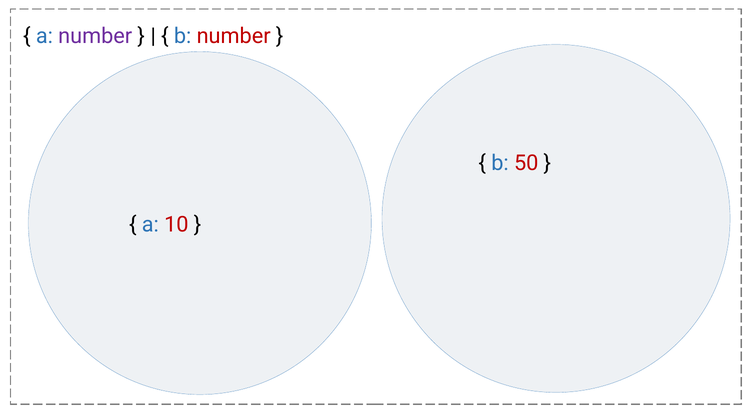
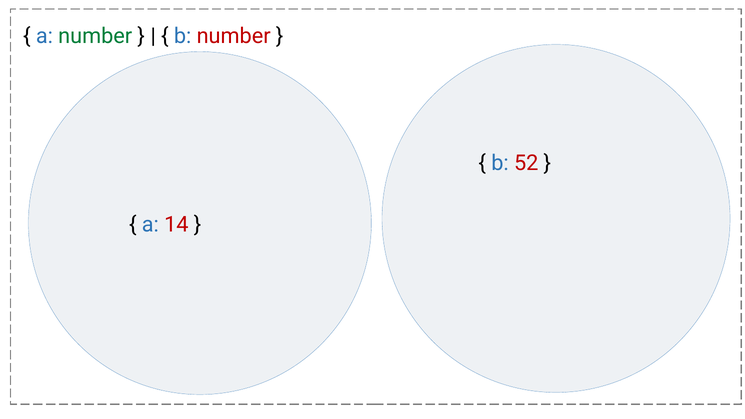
number colour: purple -> green (95, 36)
50: 50 -> 52 (526, 163)
10: 10 -> 14 (176, 224)
